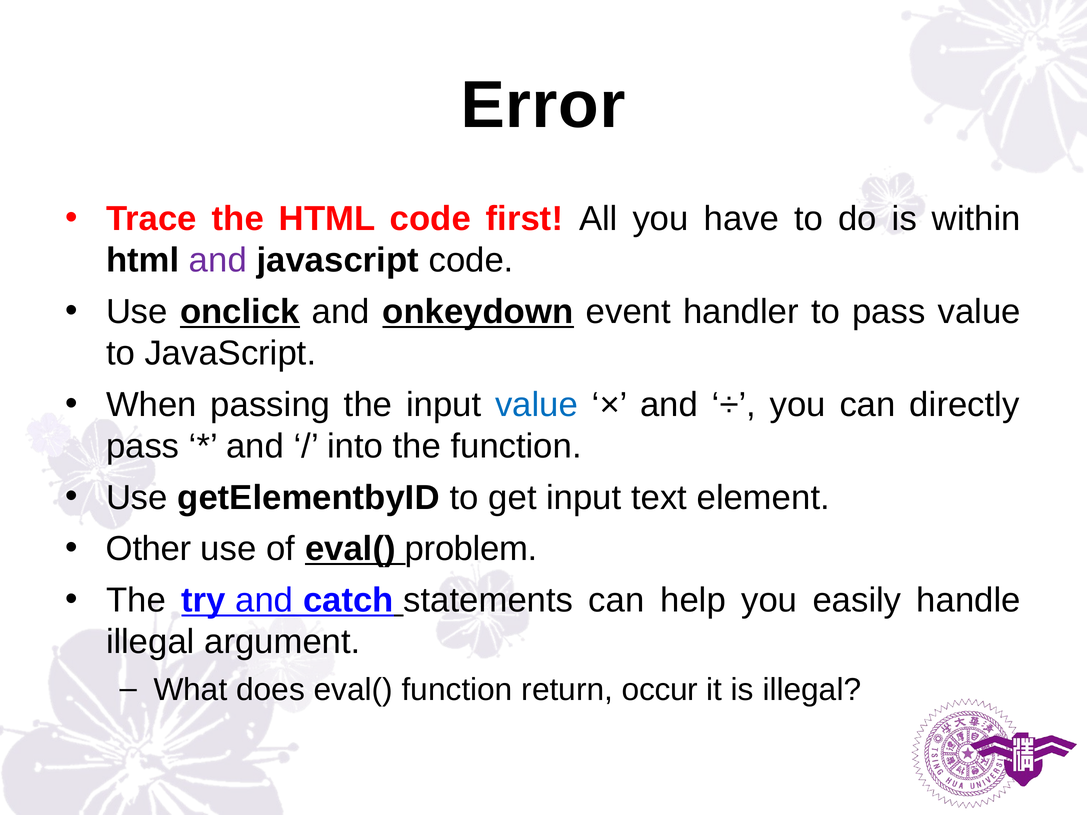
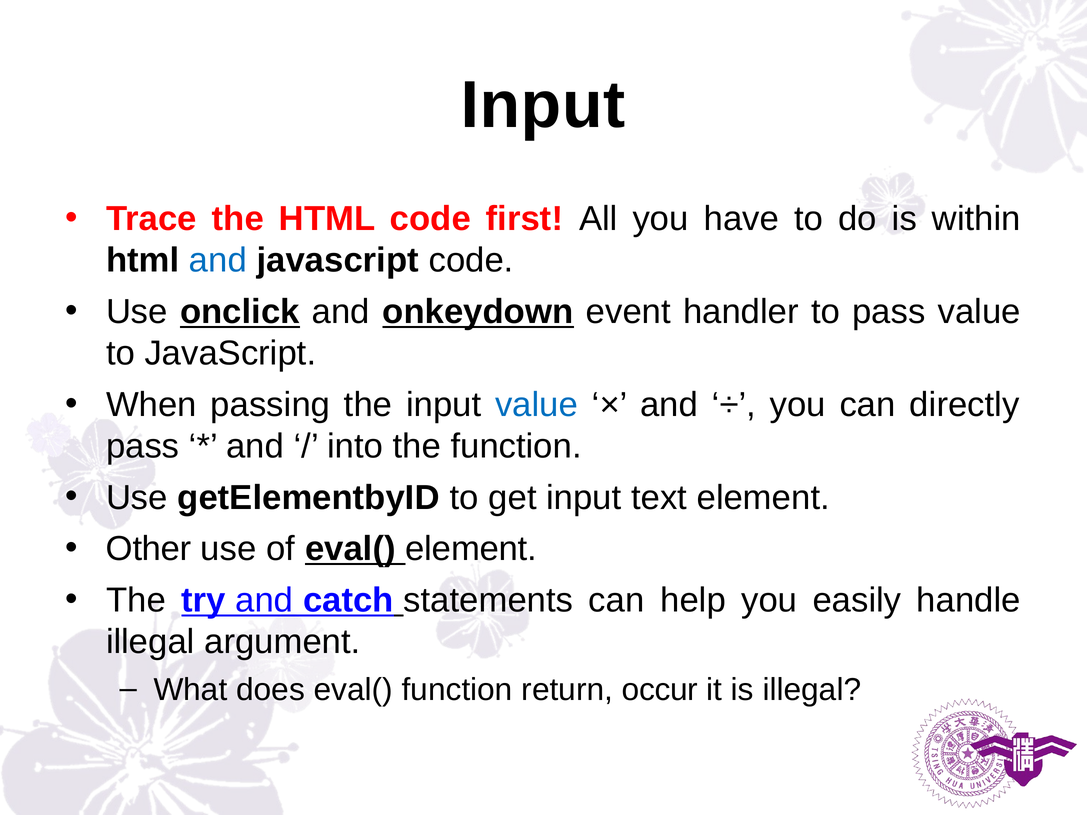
Error: Error -> Input (543, 105)
and colour: purple -> blue (218, 261)
eval( problem: problem -> element (471, 549)
